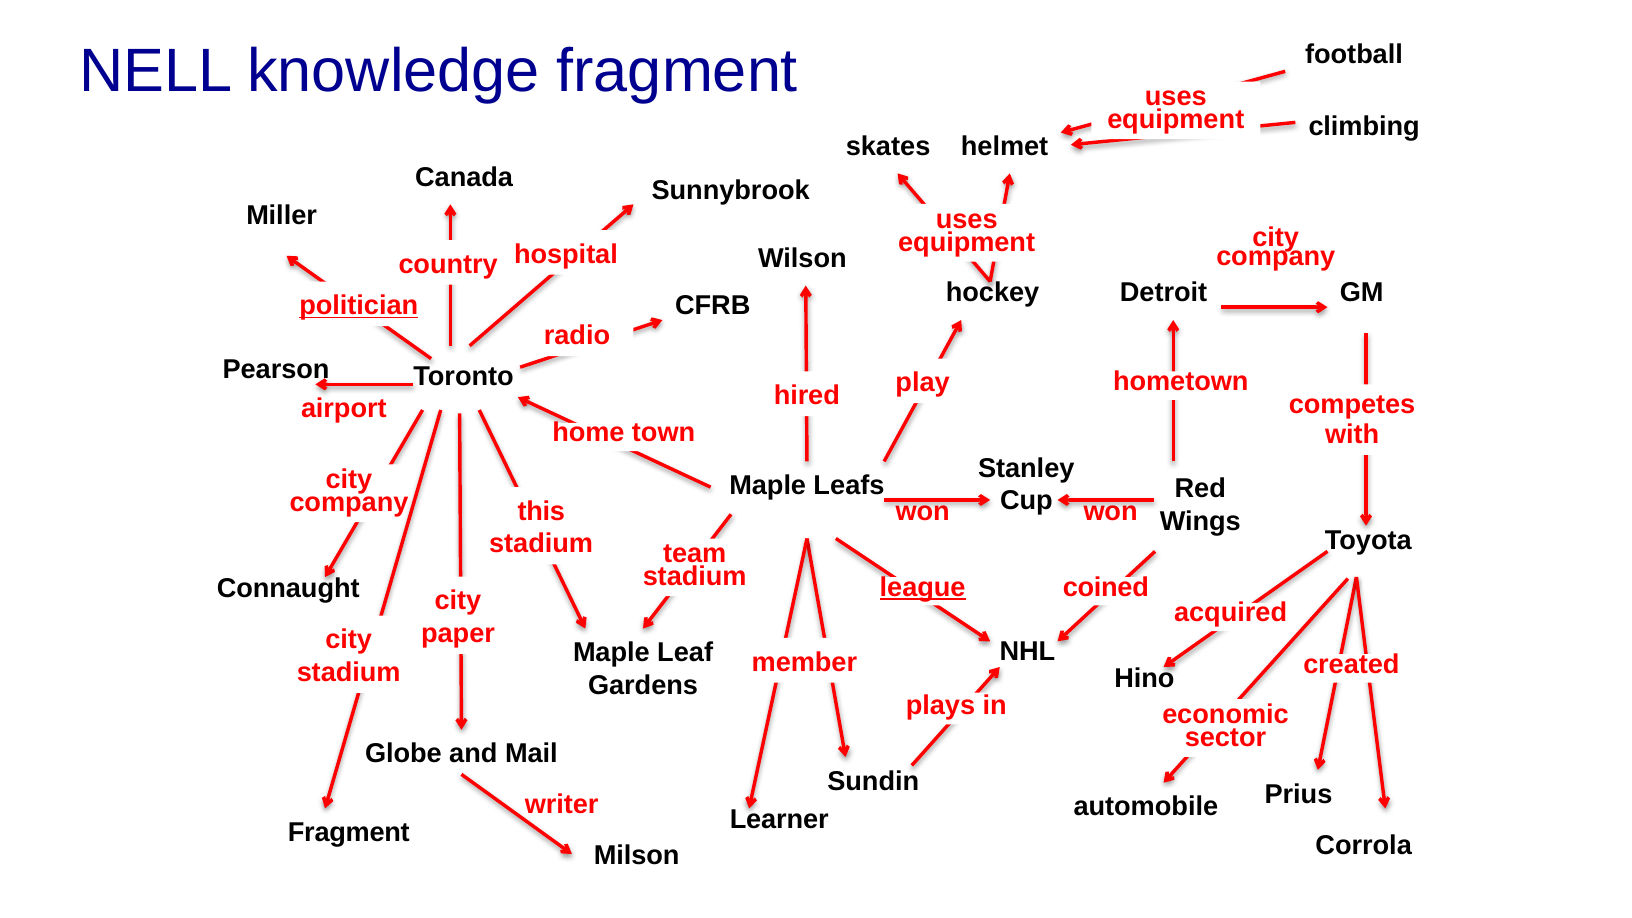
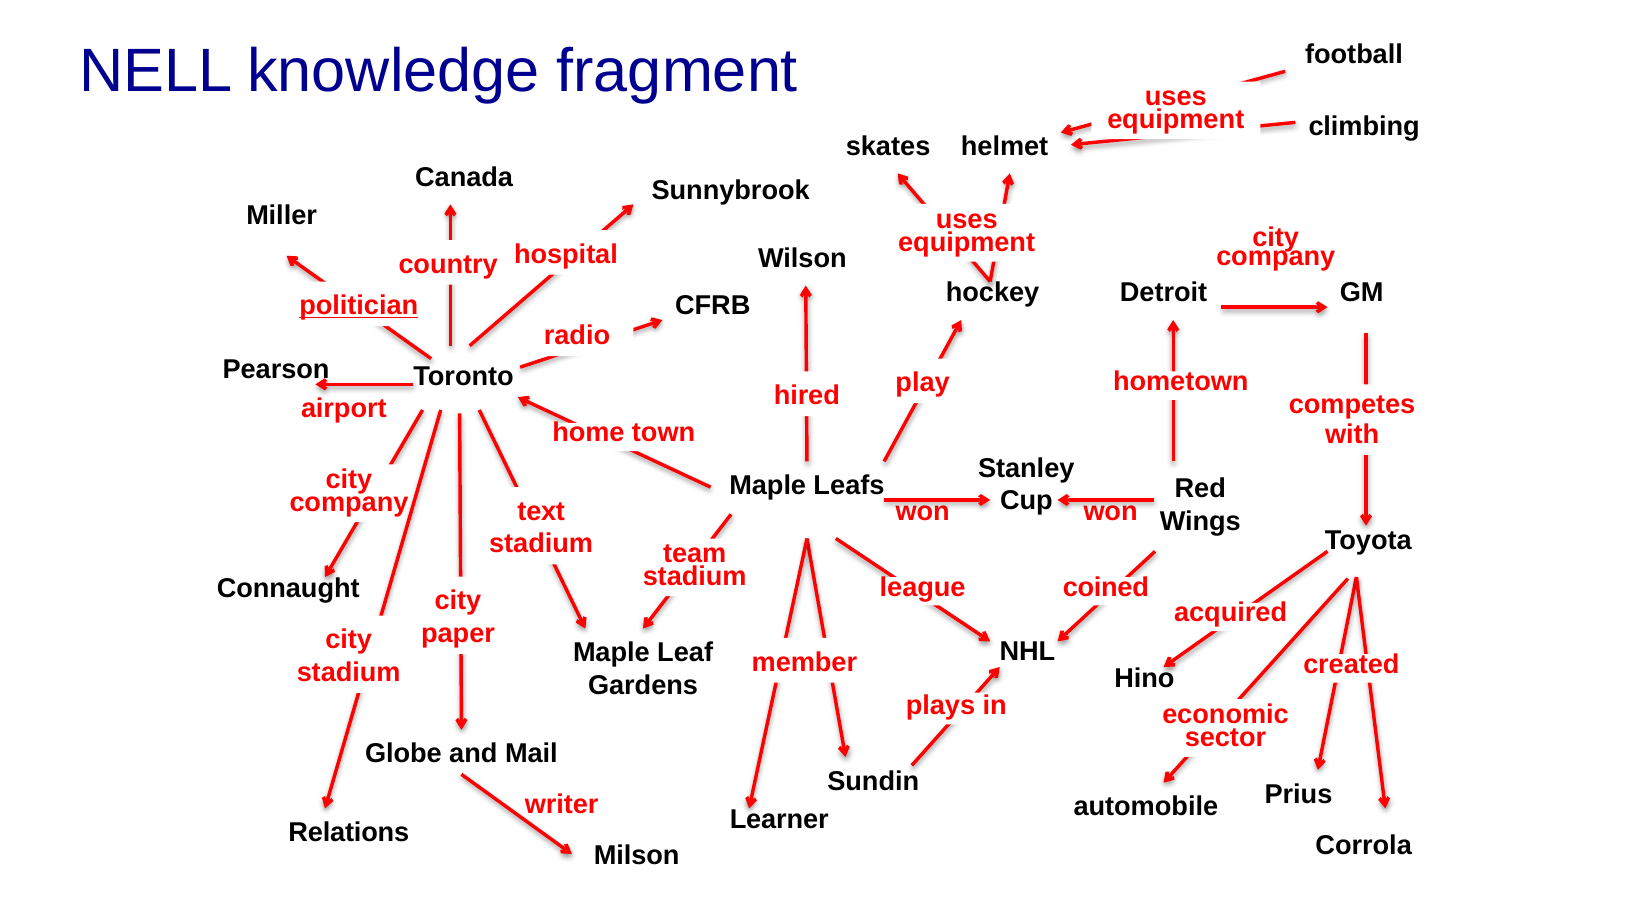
this: this -> text (541, 511)
league underline: present -> none (923, 587)
Fragment: Fragment -> Relations (349, 833)
